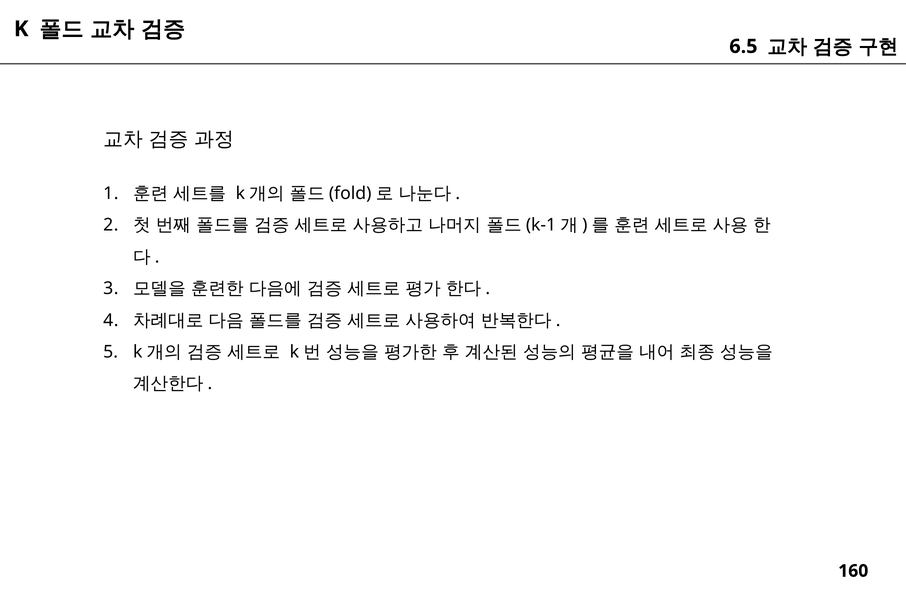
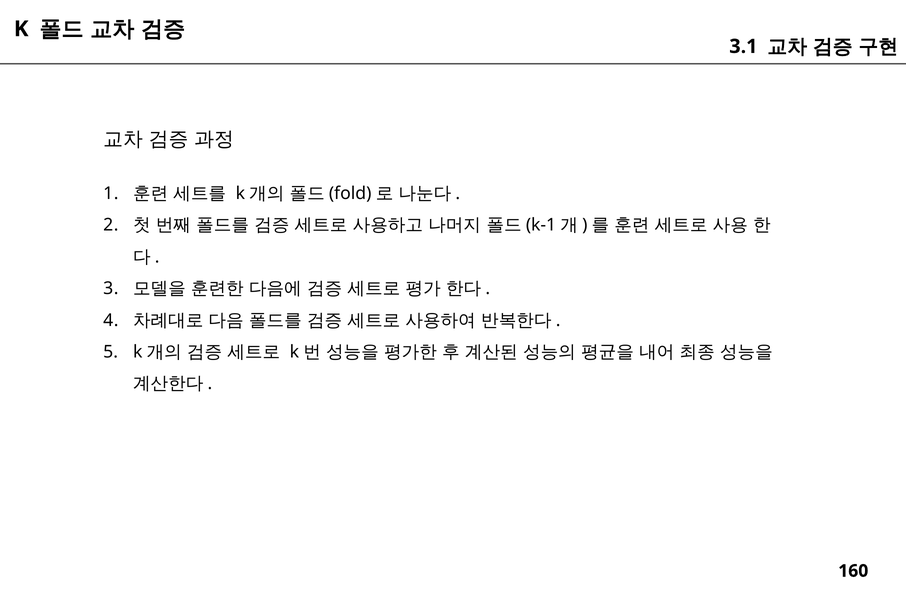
6.5: 6.5 -> 3.1 (743, 46)
